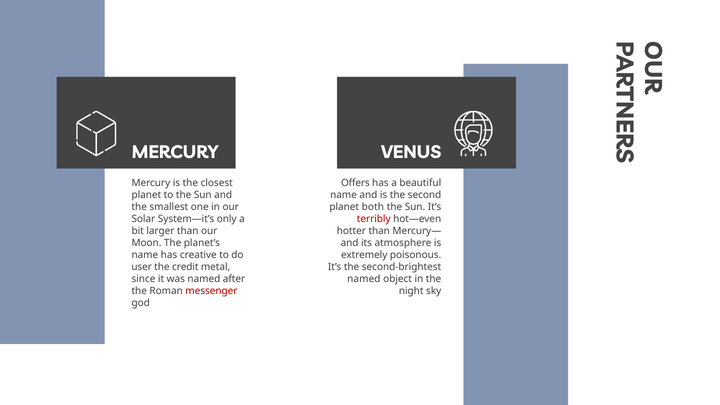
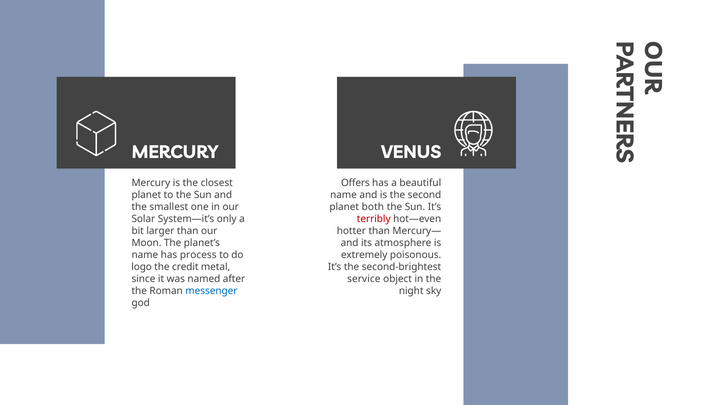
creative: creative -> process (198, 255)
user: user -> logo (142, 267)
named: named -> service (364, 279)
messenger colour: red -> blue (211, 291)
